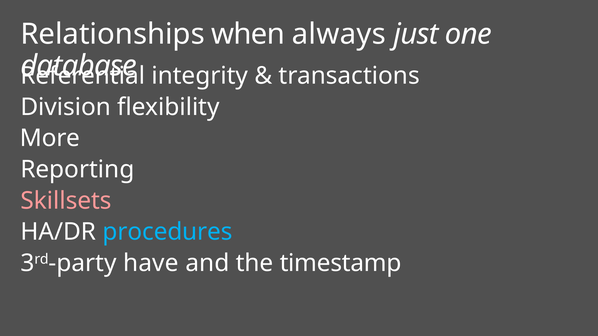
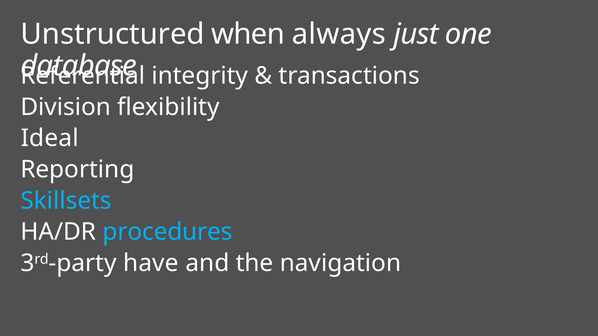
Relationships: Relationships -> Unstructured (113, 34)
More: More -> Ideal (50, 138)
Skillsets colour: pink -> light blue (66, 201)
timestamp: timestamp -> navigation (340, 263)
